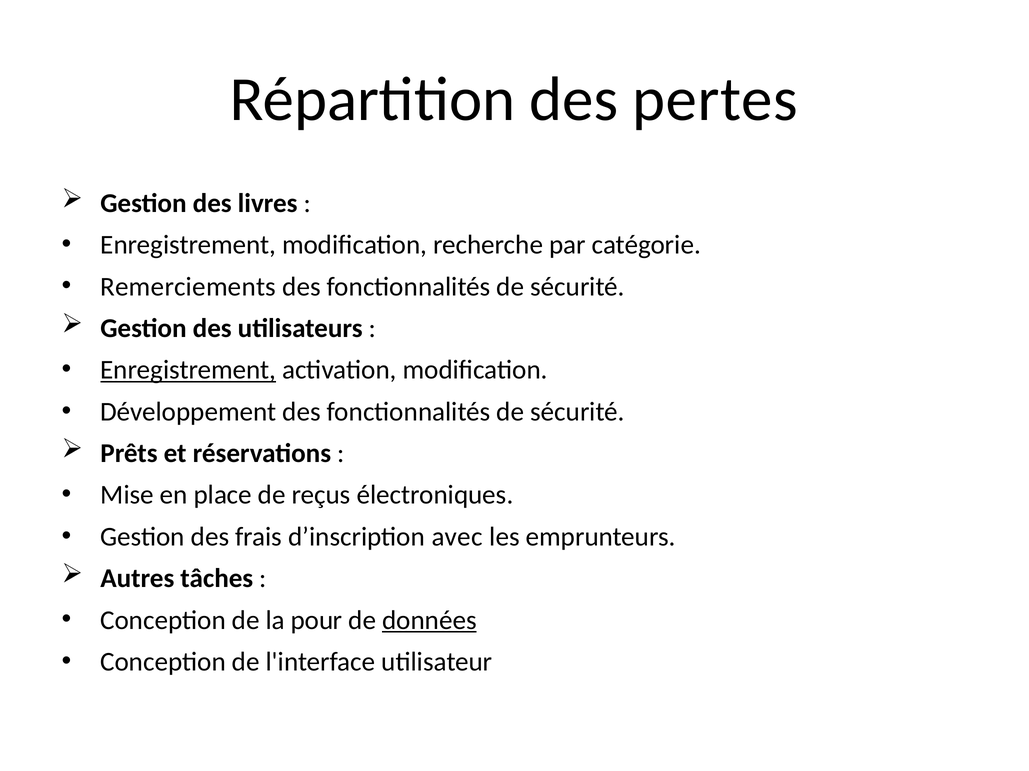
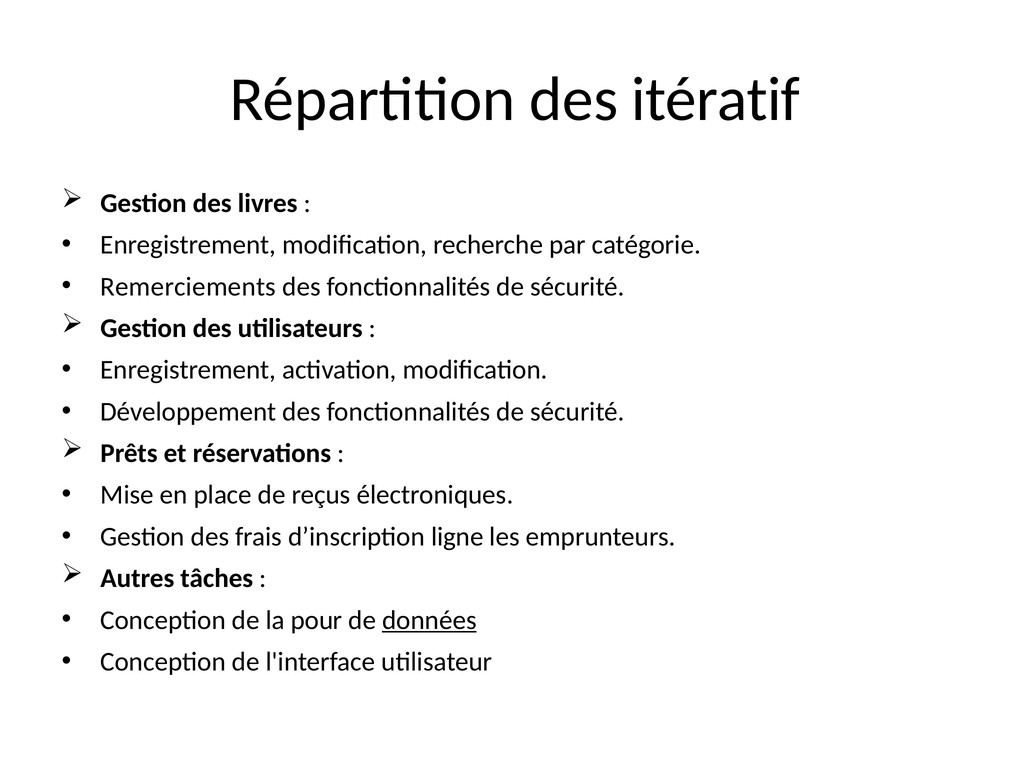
pertes: pertes -> itératif (716, 100)
Enregistrement underline: present -> none (188, 370)
avec: avec -> ligne (457, 537)
